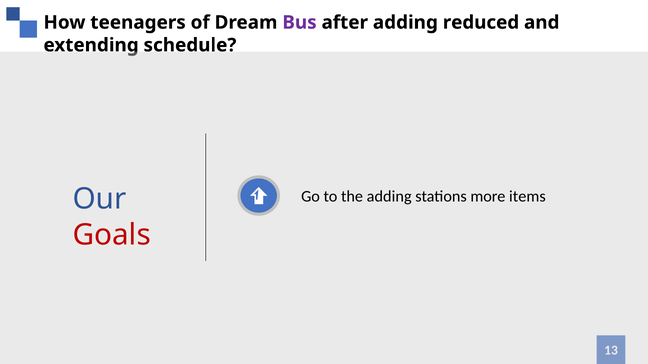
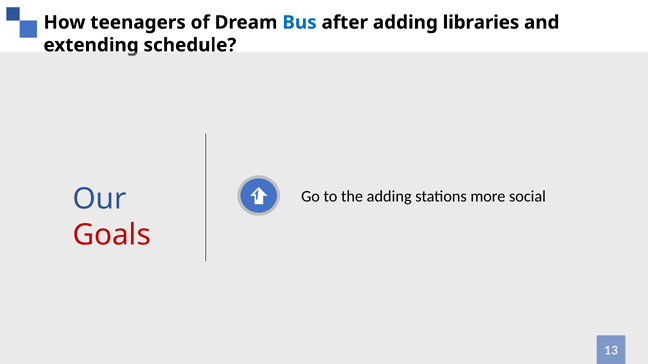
Bus colour: purple -> blue (300, 23)
reduced: reduced -> libraries (481, 23)
items: items -> social (527, 197)
